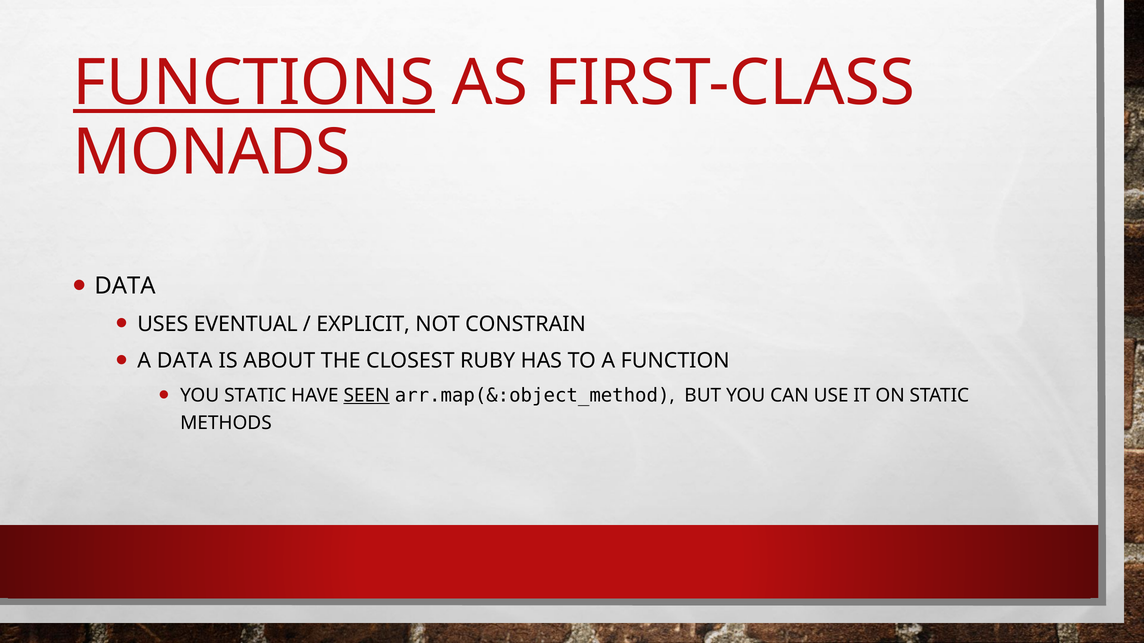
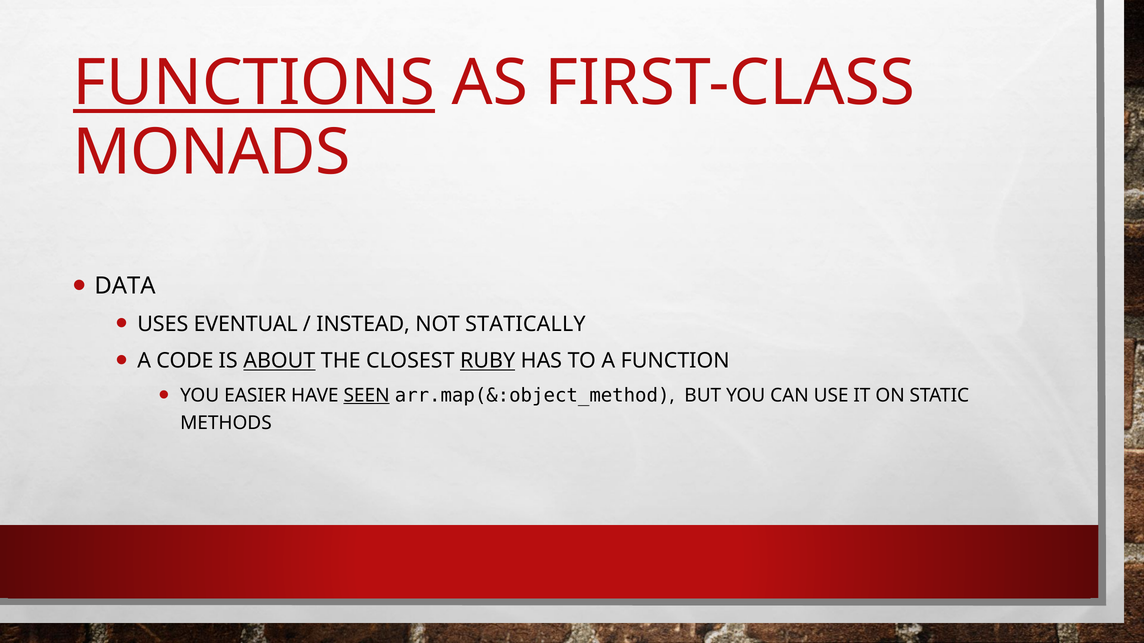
EXPLICIT: EXPLICIT -> INSTEAD (363, 324)
CONSTRAIN: CONSTRAIN -> STATICALLY (525, 324)
A DATA: DATA -> CODE (185, 361)
ABOUT underline: none -> present (279, 361)
RUBY underline: none -> present (488, 361)
YOU STATIC: STATIC -> EASIER (255, 396)
